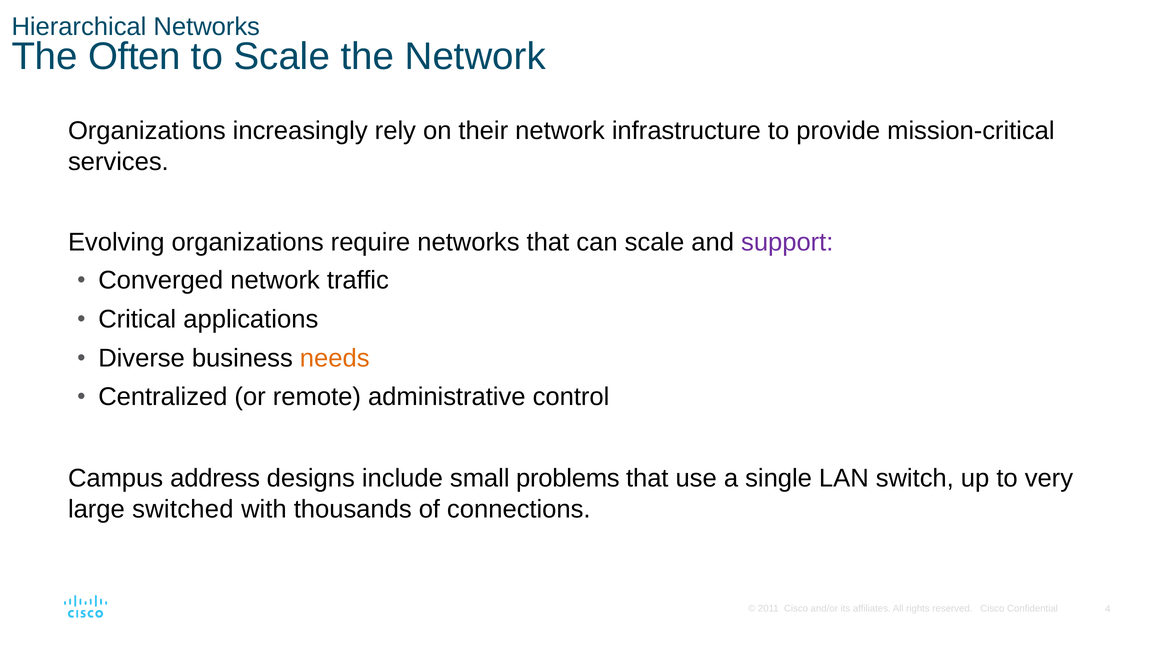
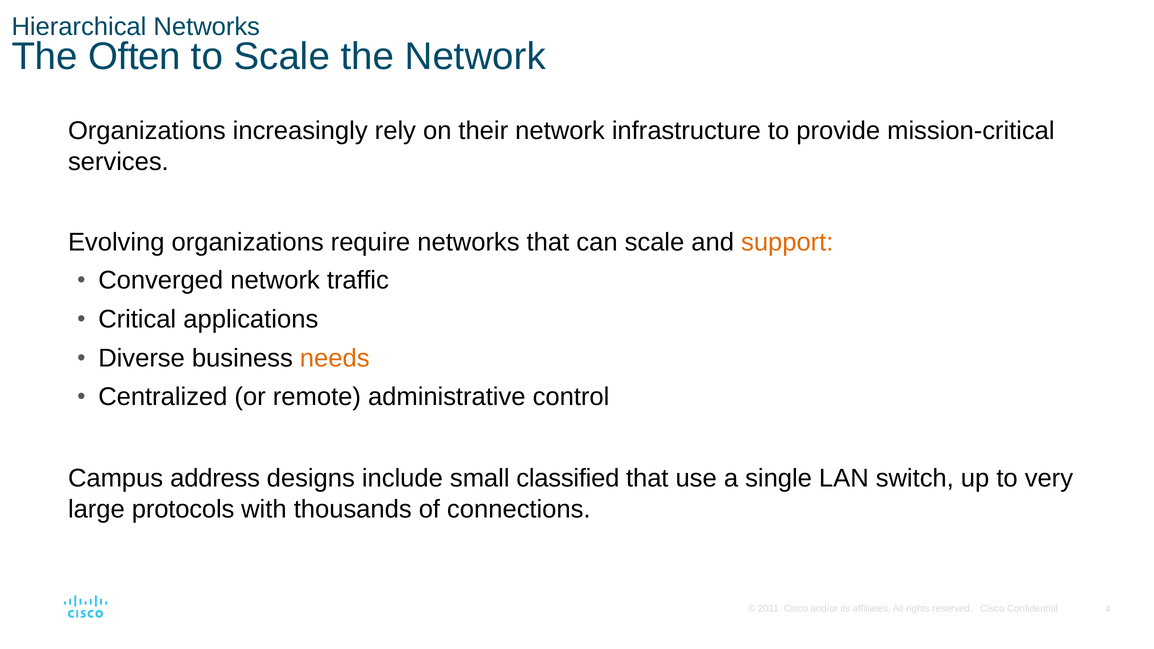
support colour: purple -> orange (787, 242)
problems: problems -> classified (568, 479)
switched: switched -> protocols (183, 509)
